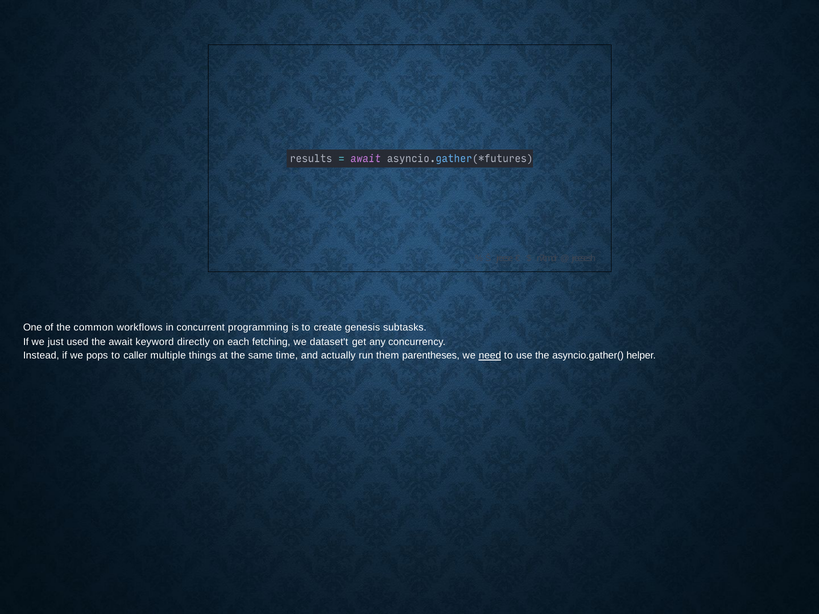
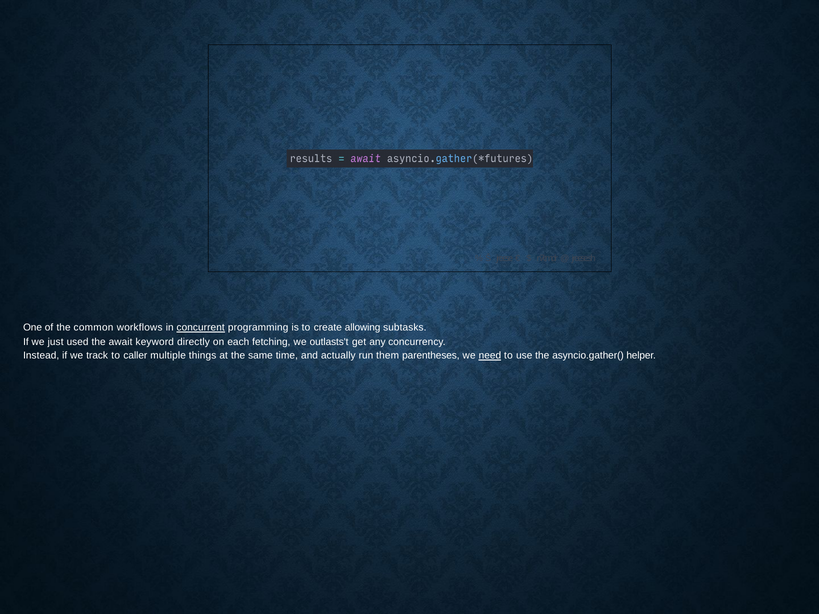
concurrent underline: none -> present (201, 328)
genesis: genesis -> allowing (363, 328)
dataset't: dataset't -> outlasts't (329, 342)
pops: pops -> track (97, 356)
